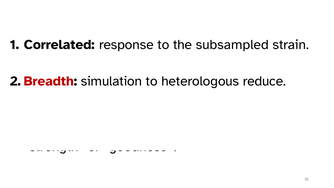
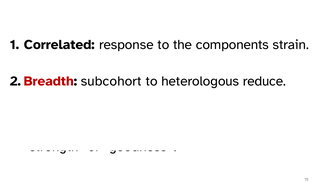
subsampled: subsampled -> components (232, 45)
simulation: simulation -> subcohort (111, 81)
